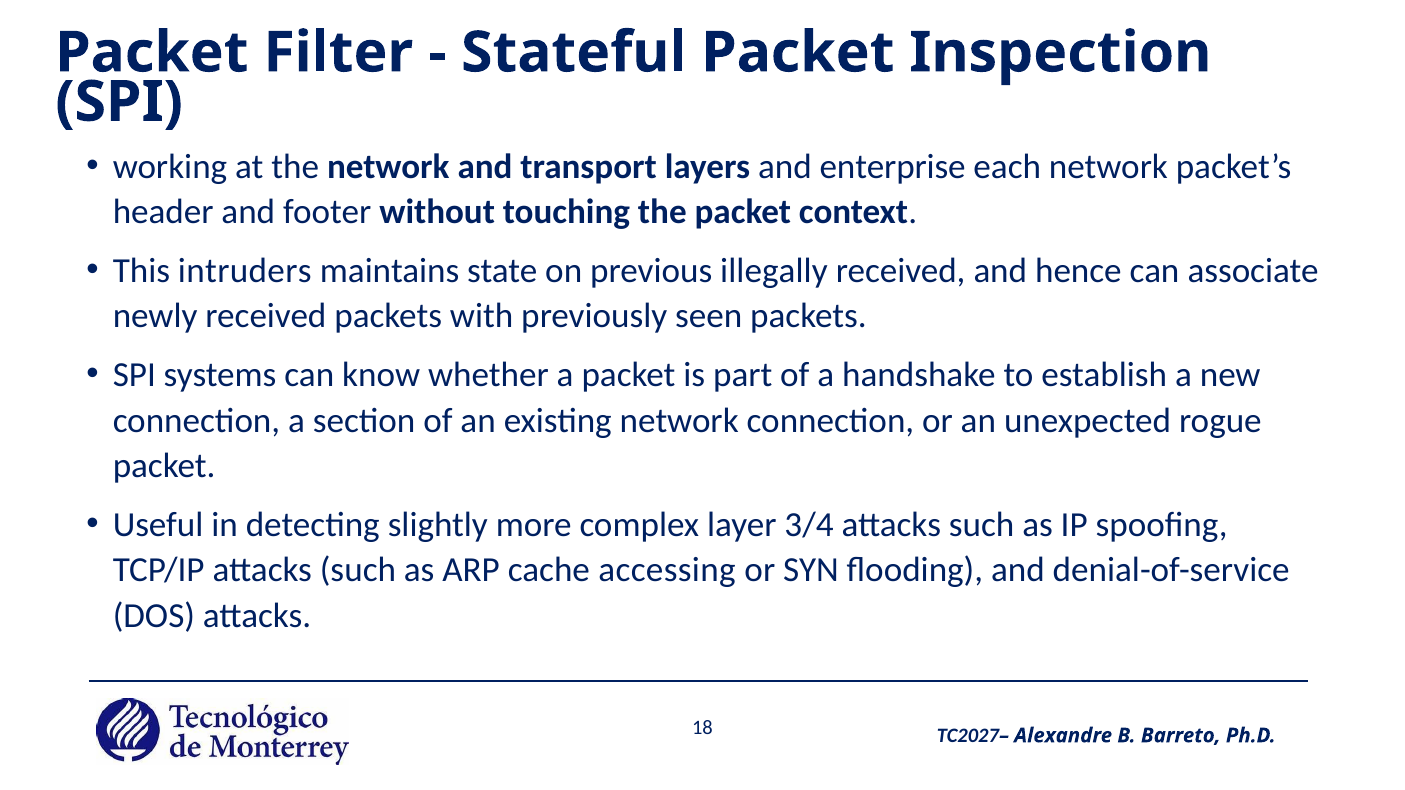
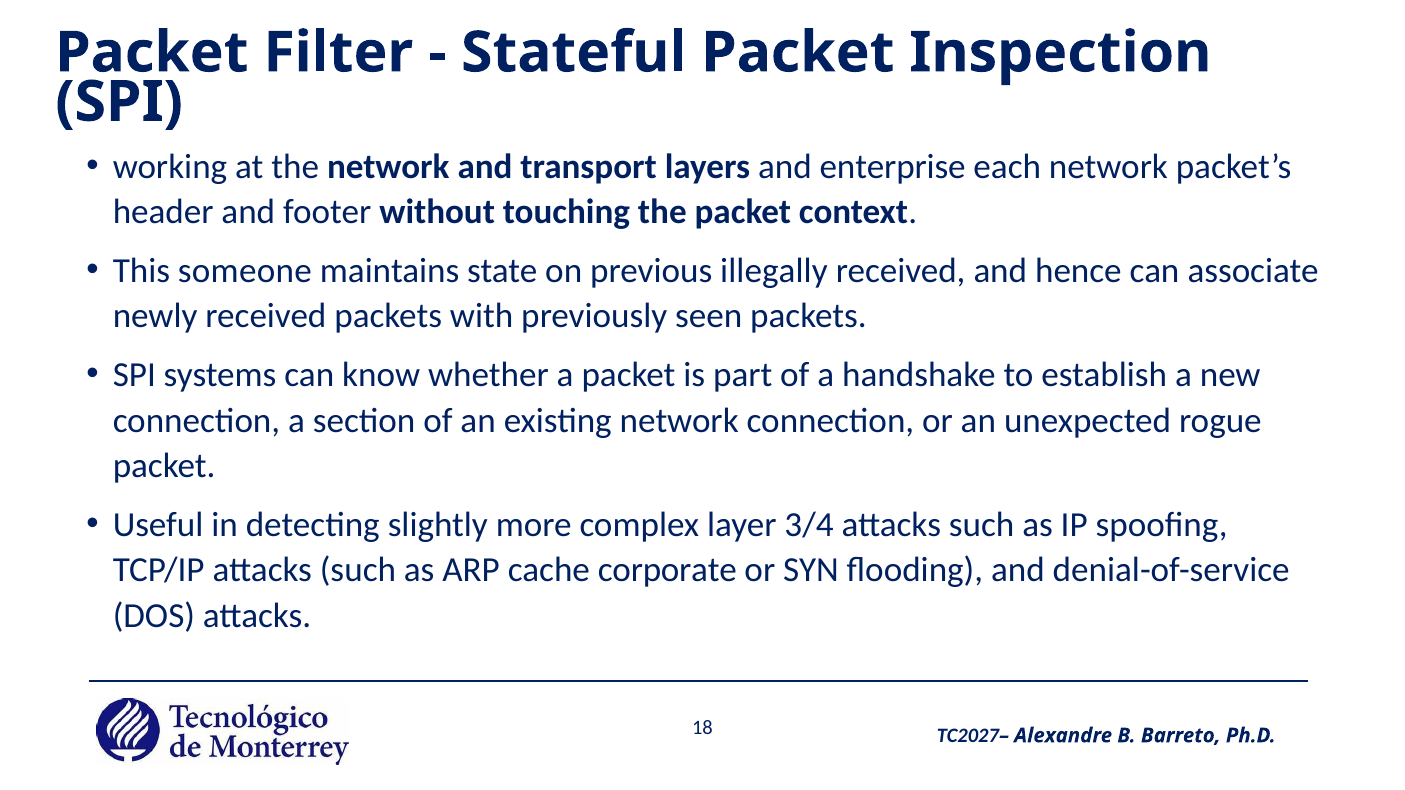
intruders: intruders -> someone (245, 271)
accessing: accessing -> corporate (667, 570)
